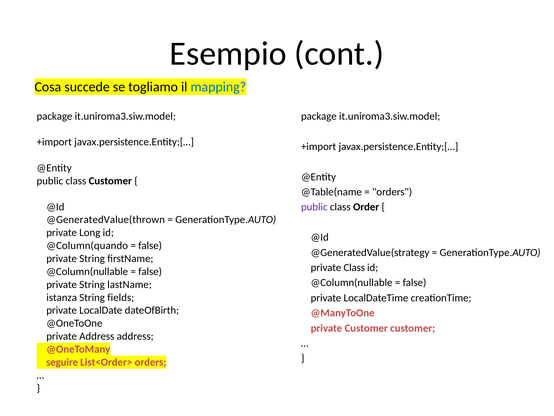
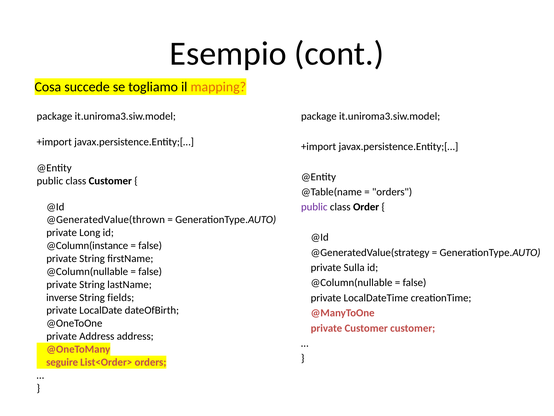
mapping colour: blue -> orange (218, 87)
@Column(quando: @Column(quando -> @Column(instance (87, 245)
private Class: Class -> Sulla (354, 267)
istanza: istanza -> inverse (62, 297)
